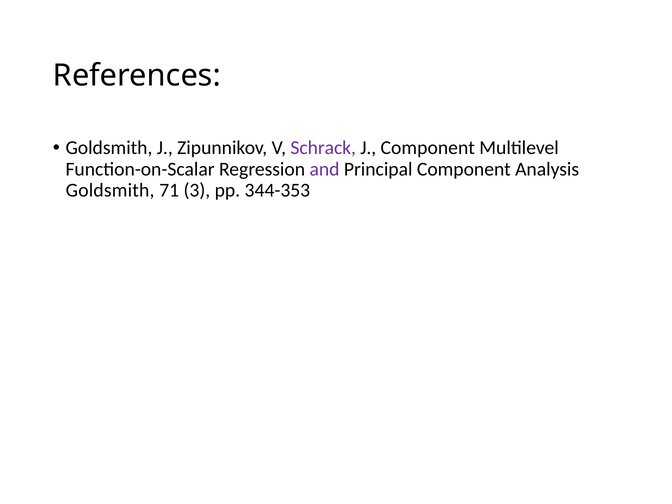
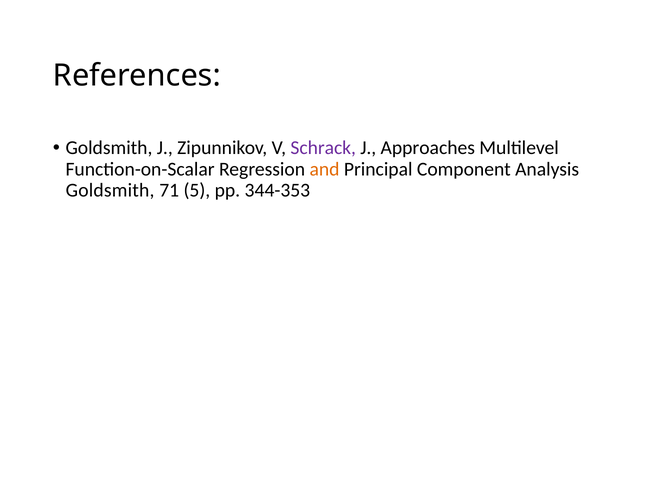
J Component: Component -> Approaches (428, 148)
and colour: purple -> orange (324, 169)
3: 3 -> 5 (197, 190)
